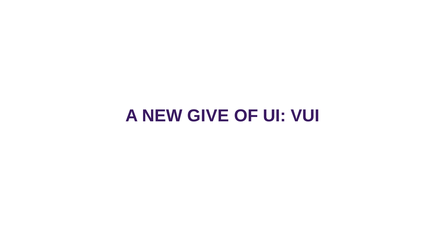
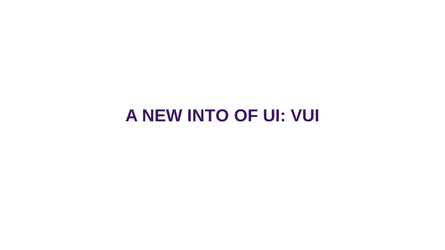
GIVE: GIVE -> INTO (208, 116)
